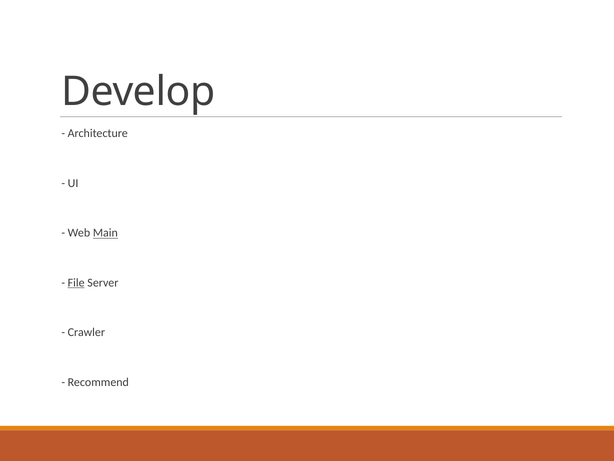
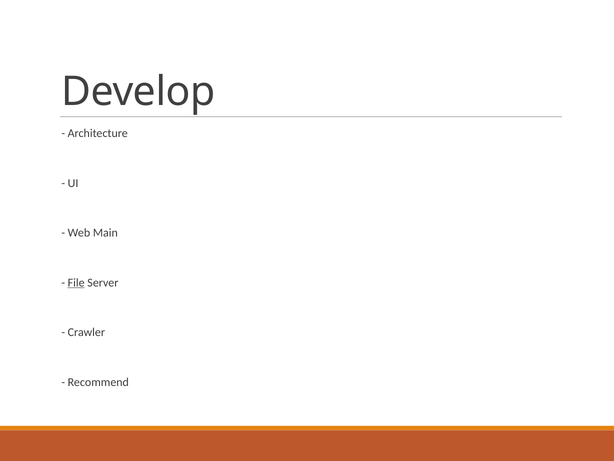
Main underline: present -> none (105, 233)
